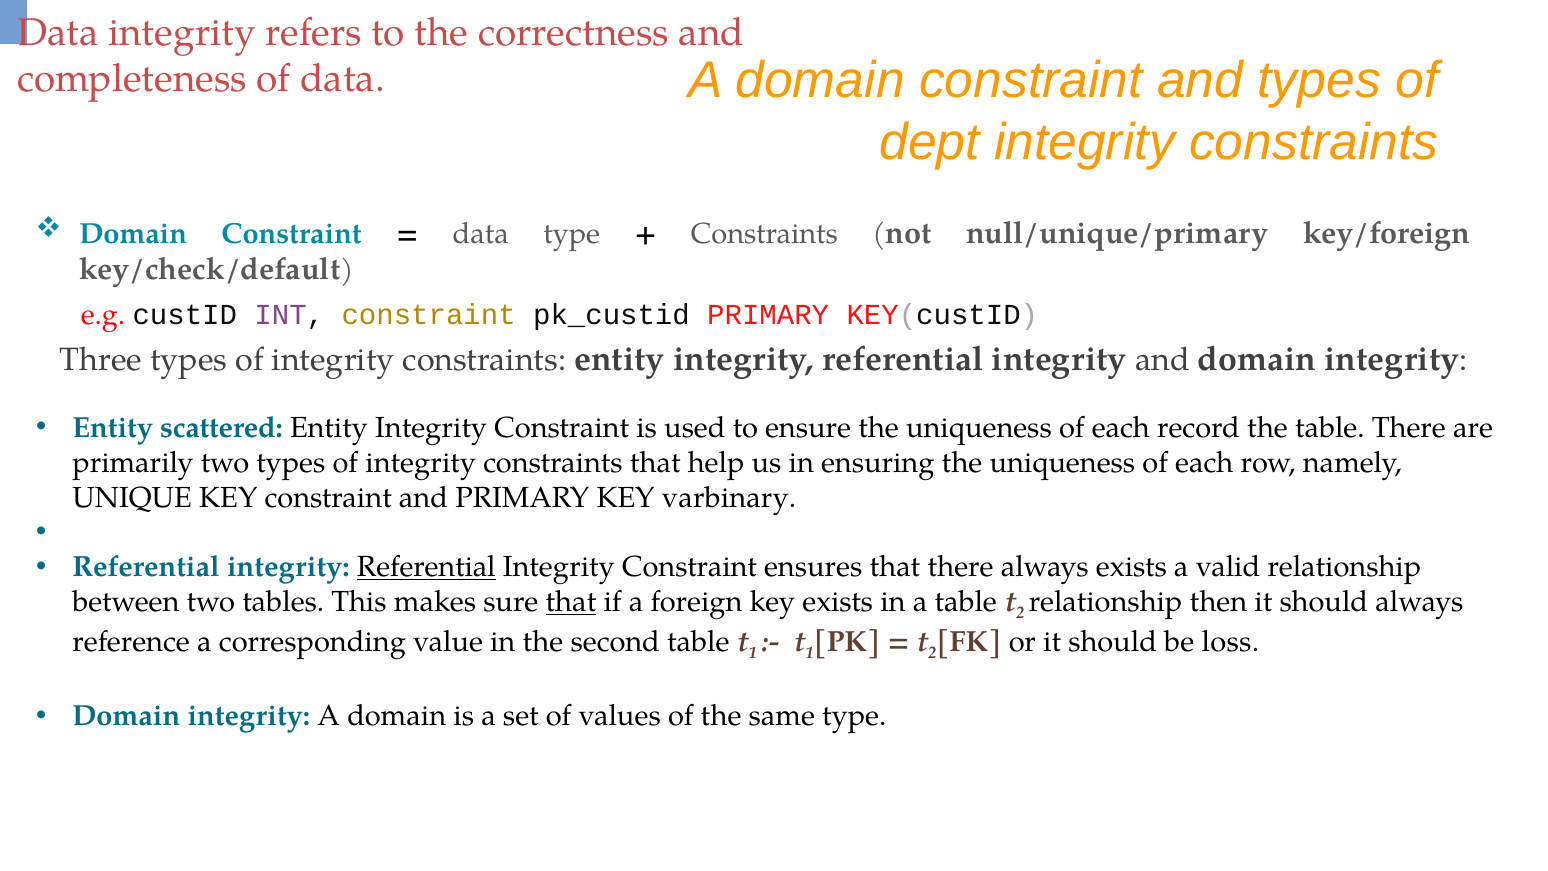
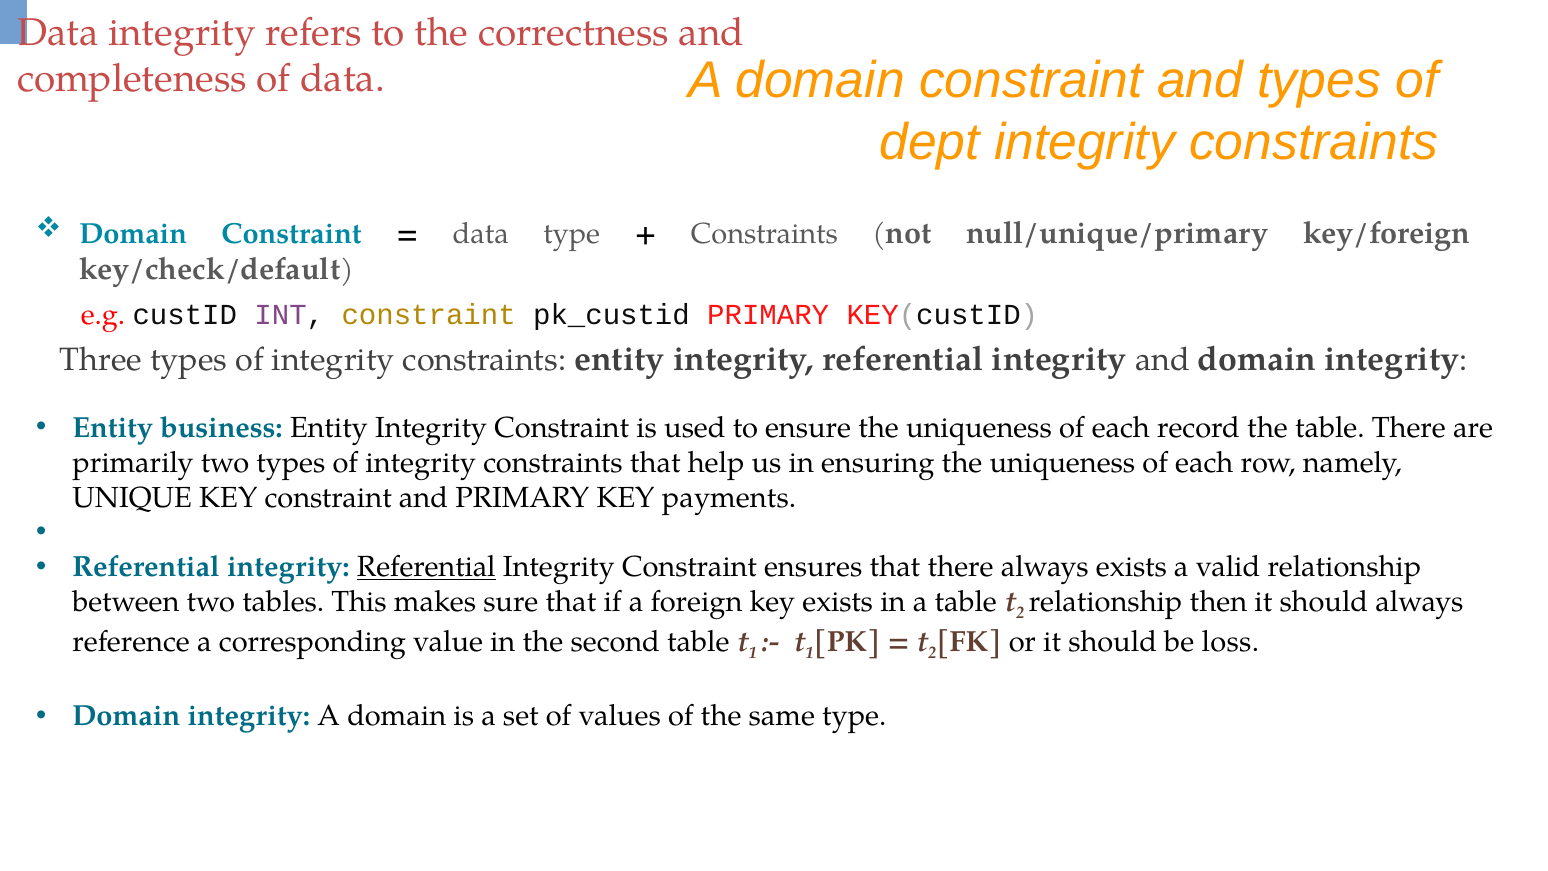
scattered: scattered -> business (221, 428)
varbinary: varbinary -> payments (729, 497)
that underline: present -> none (571, 602)
